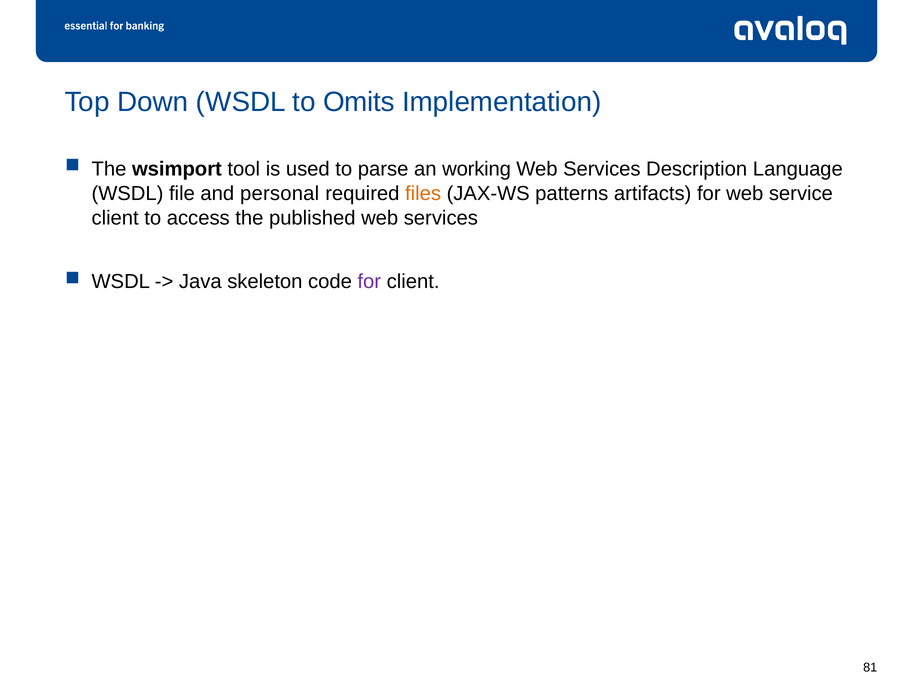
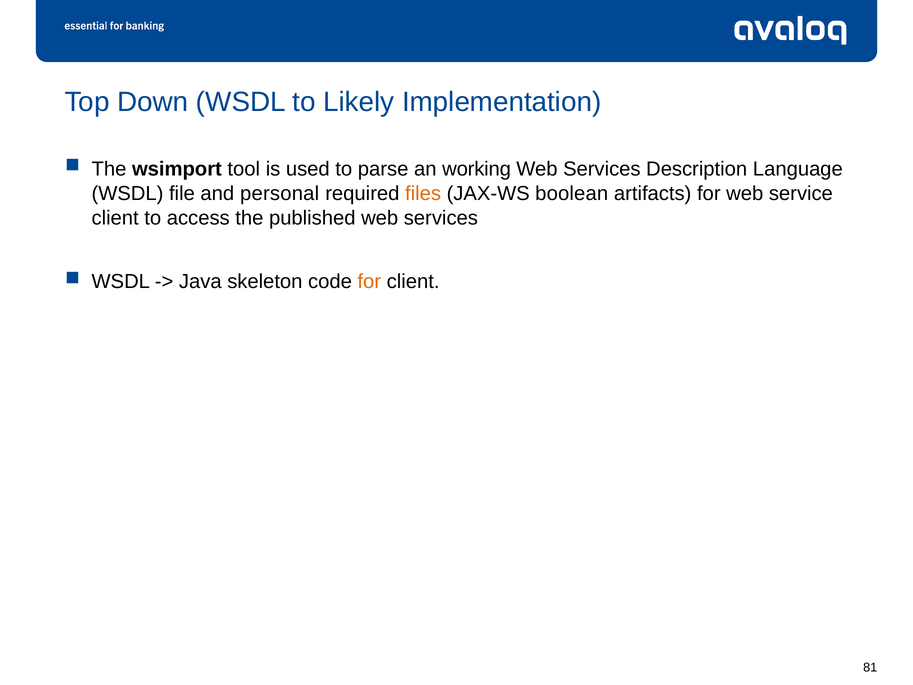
Omits: Omits -> Likely (359, 102)
patterns: patterns -> boolean (572, 193)
for colour: purple -> orange (369, 282)
